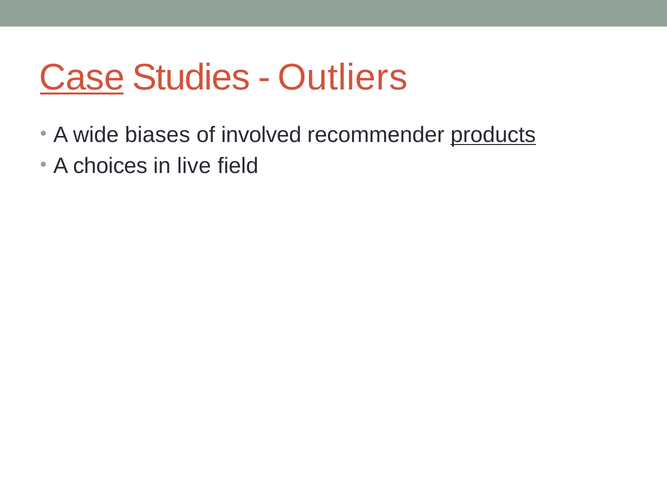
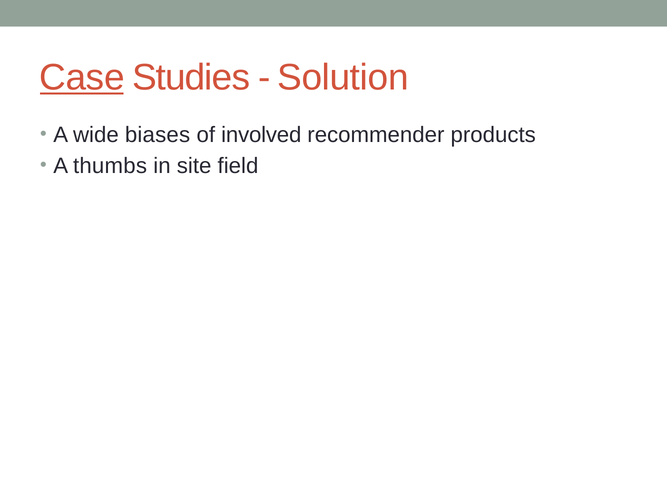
Outliers: Outliers -> Solution (343, 78)
products underline: present -> none (493, 135)
choices: choices -> thumbs (110, 166)
live: live -> site (194, 166)
